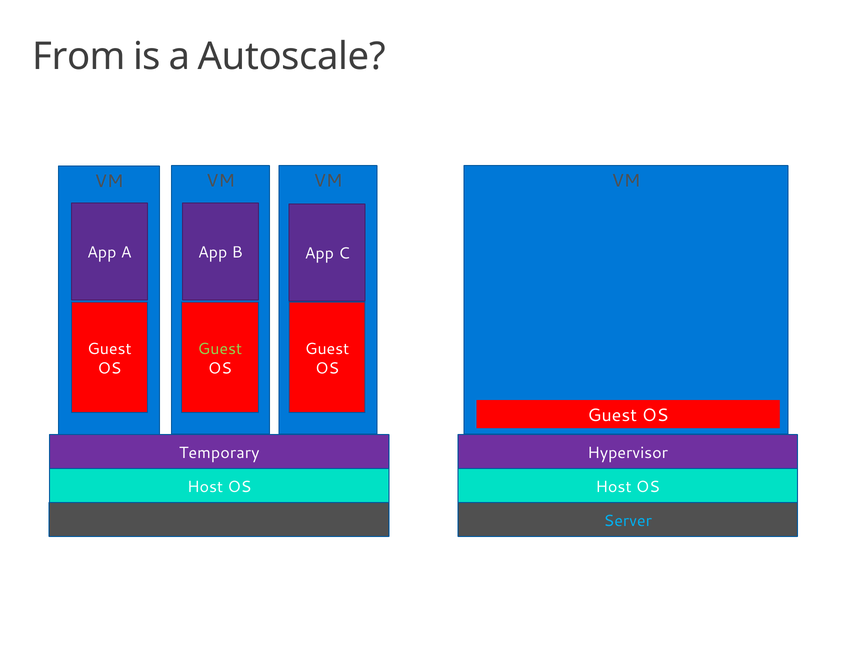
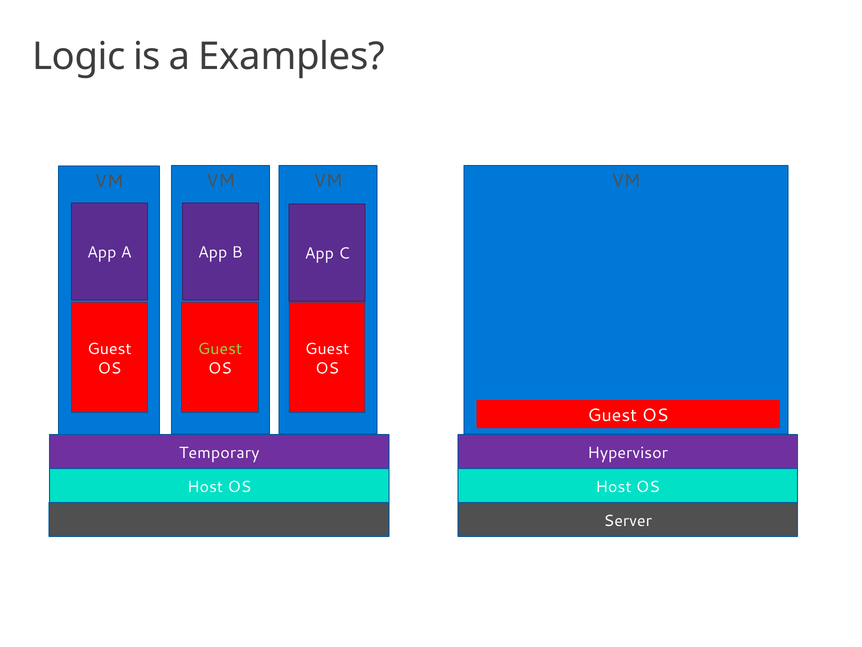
From: From -> Logic (79, 56)
Autoscale: Autoscale -> Examples (292, 56)
Server colour: light blue -> white (628, 520)
